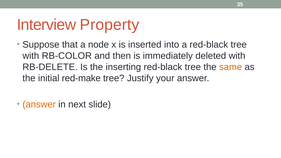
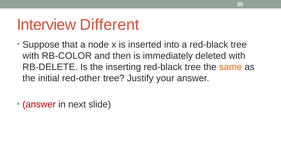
Property: Property -> Different (110, 25)
red-make: red-make -> red-other (81, 78)
answer colour: orange -> red (39, 105)
